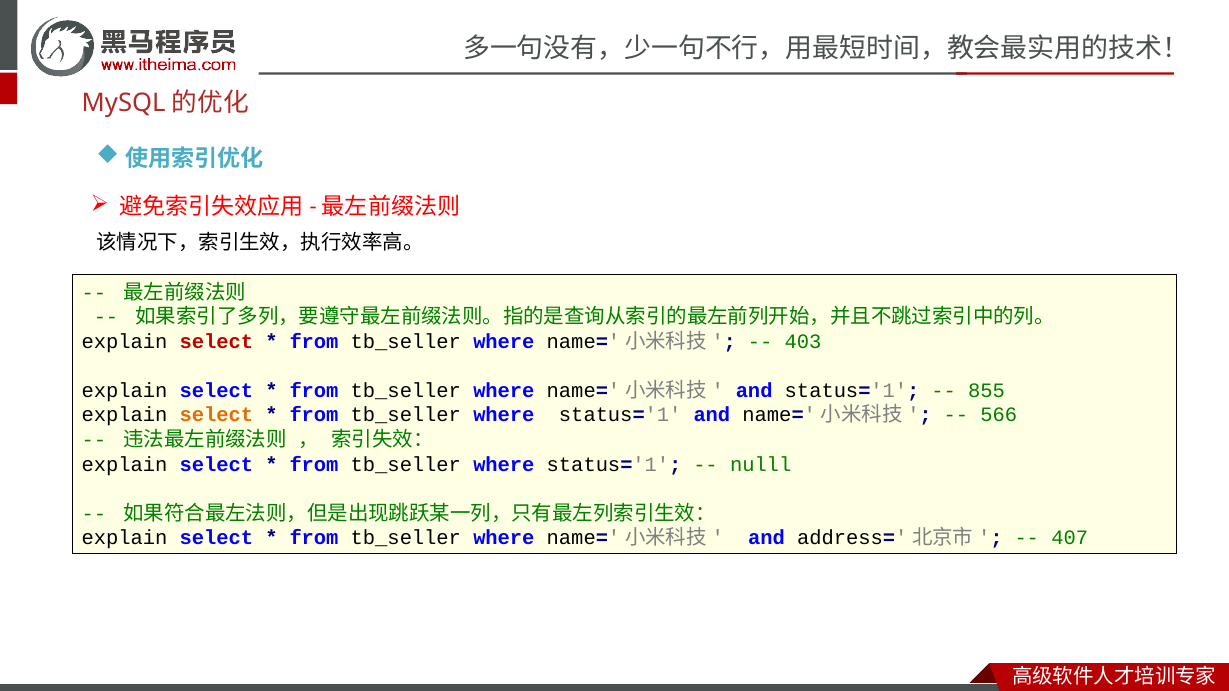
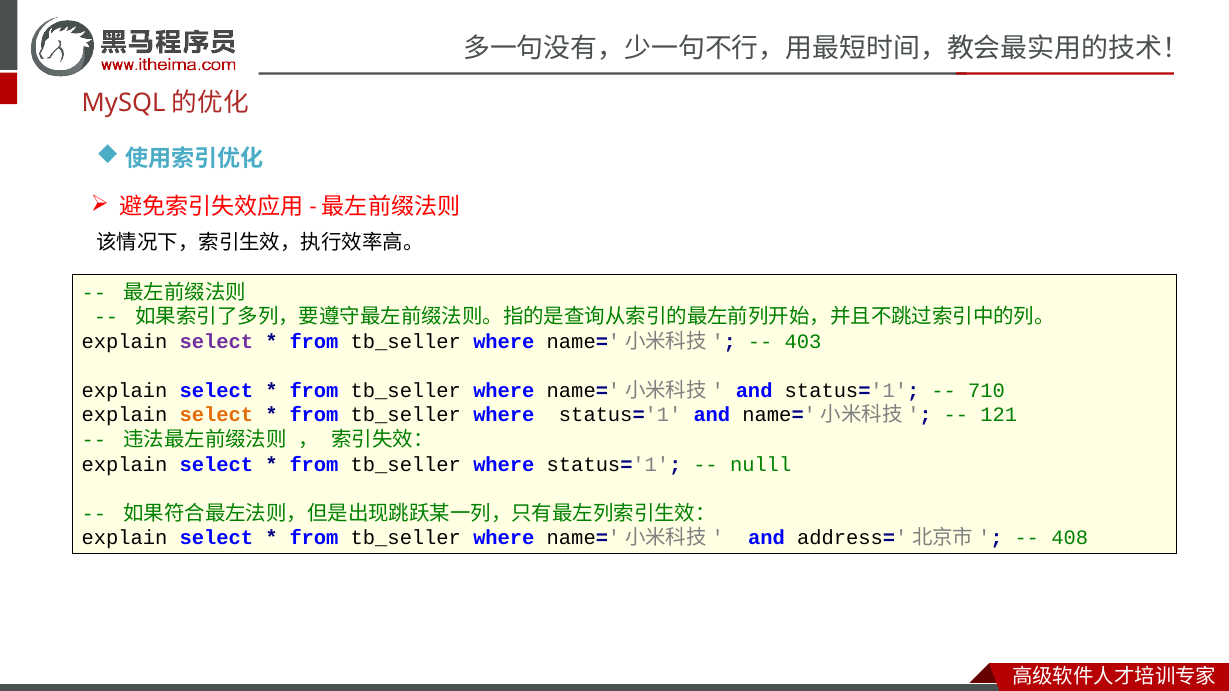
select colour: red -> purple (217, 342)
855: 855 -> 710 (986, 391)
566: 566 -> 121 (999, 415)
407: 407 -> 408 (1070, 538)
